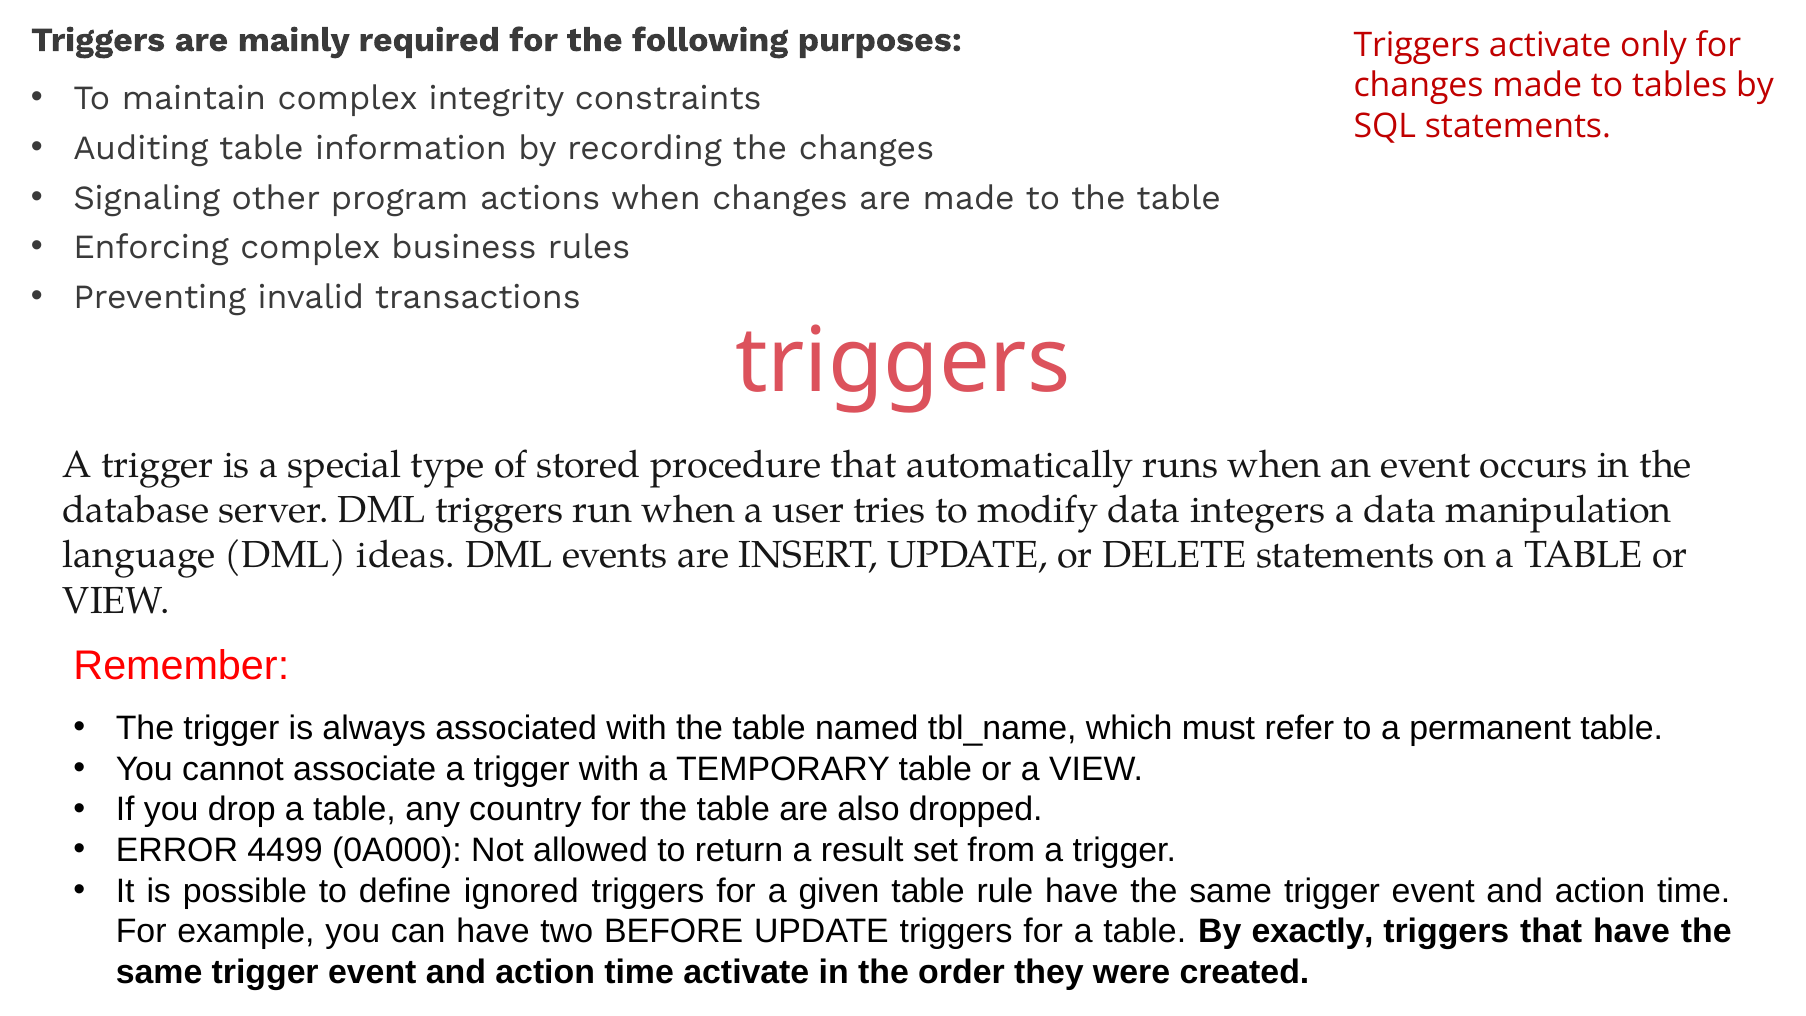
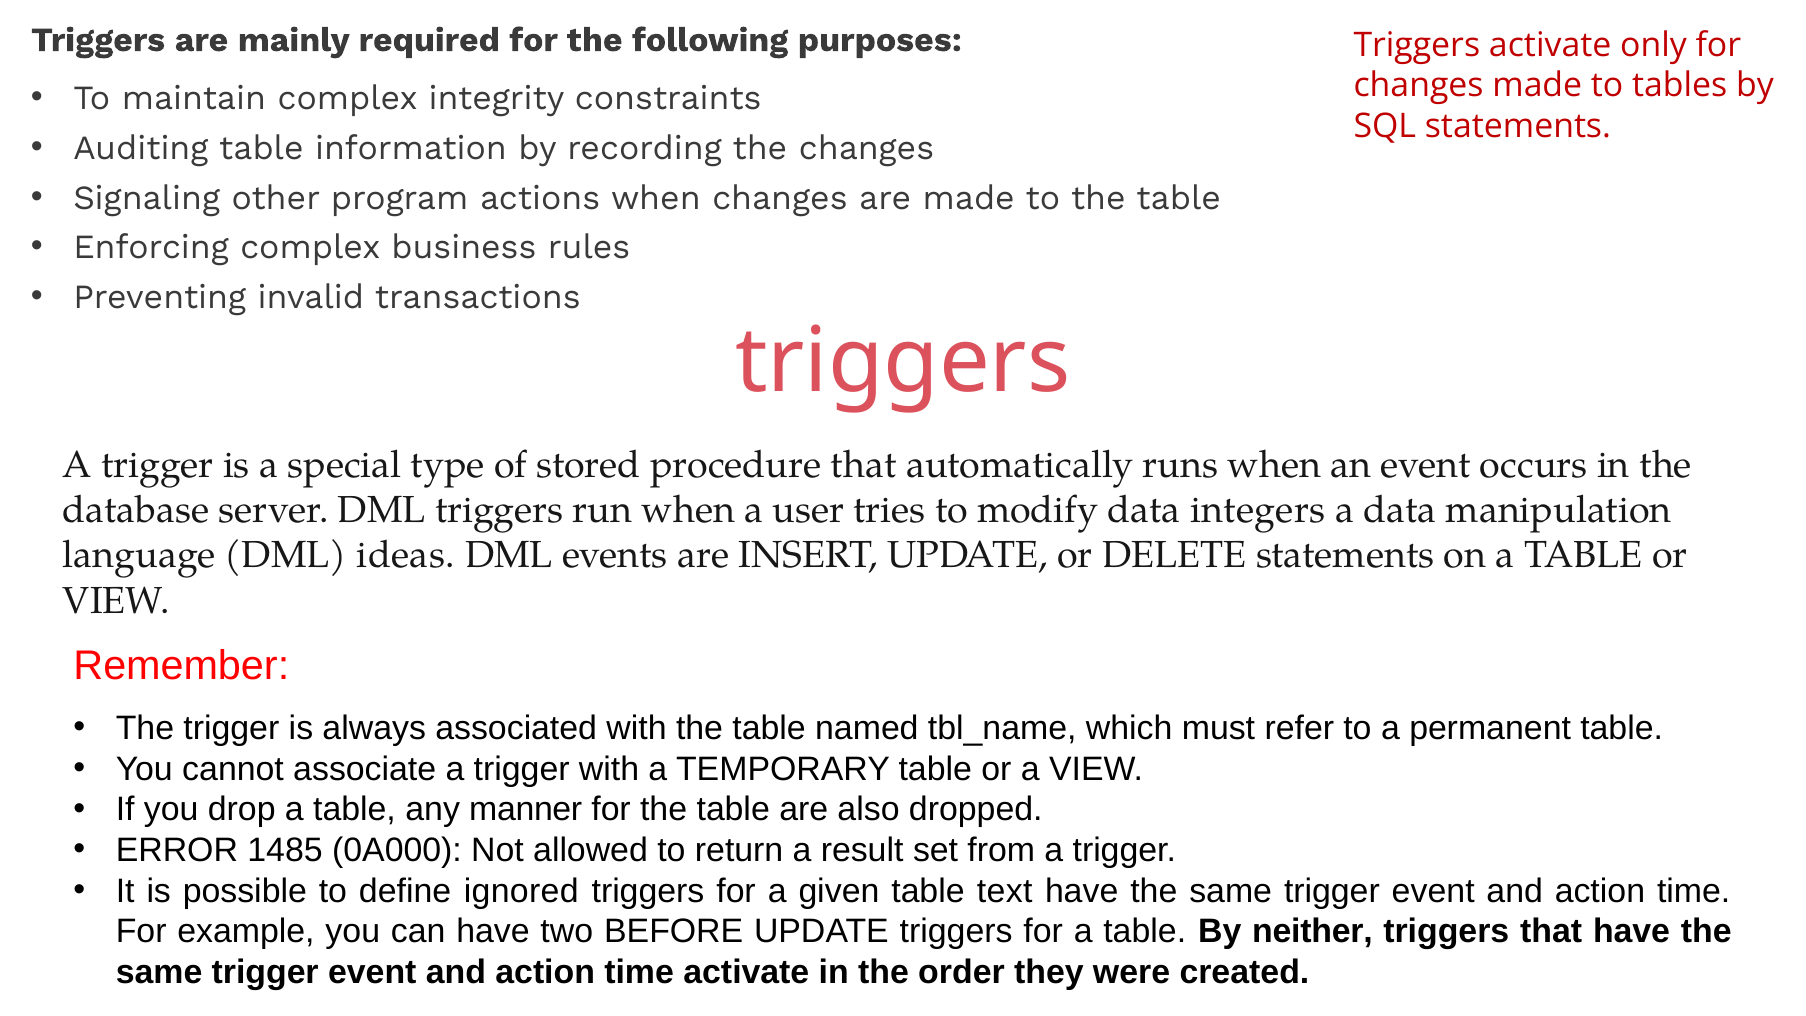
country: country -> manner (526, 810)
4499: 4499 -> 1485 (285, 850)
rule: rule -> text (1005, 891)
exactly: exactly -> neither (1312, 931)
